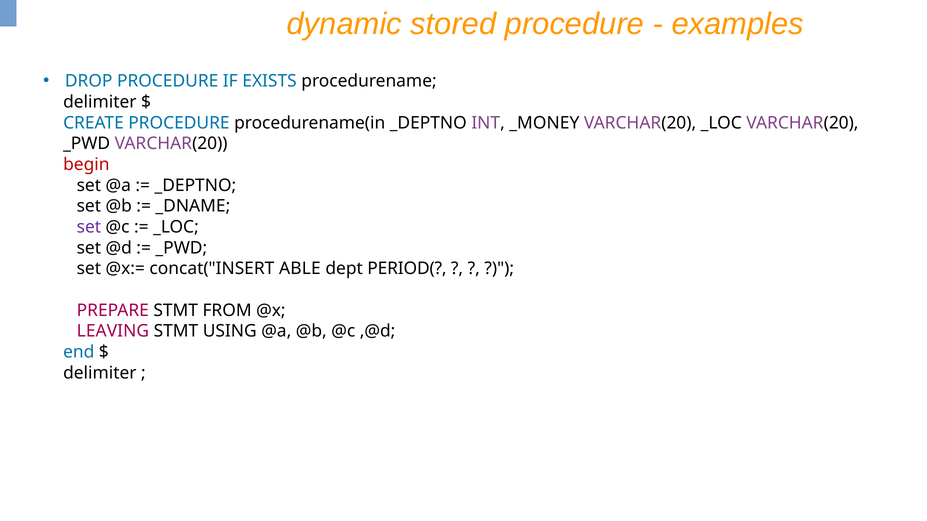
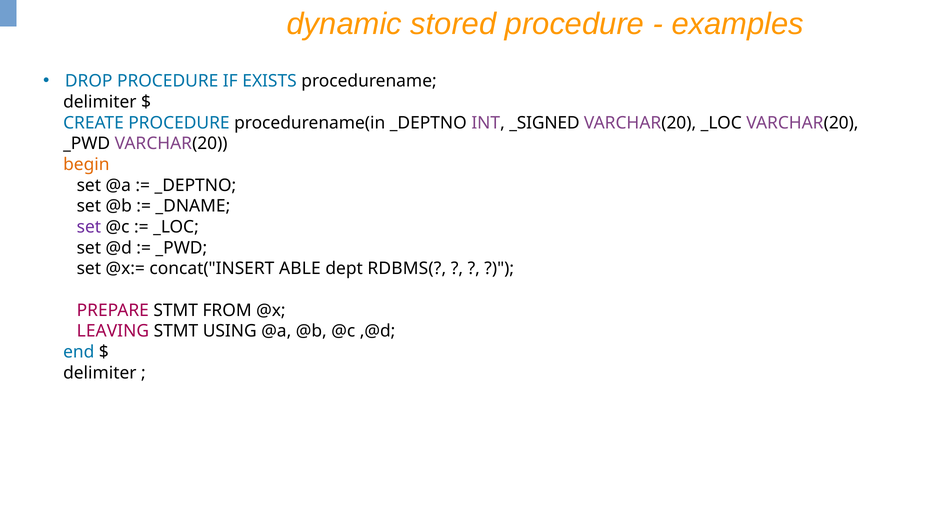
_MONEY: _MONEY -> _SIGNED (544, 123)
begin colour: red -> orange (86, 165)
PERIOD(: PERIOD( -> RDBMS( (407, 269)
